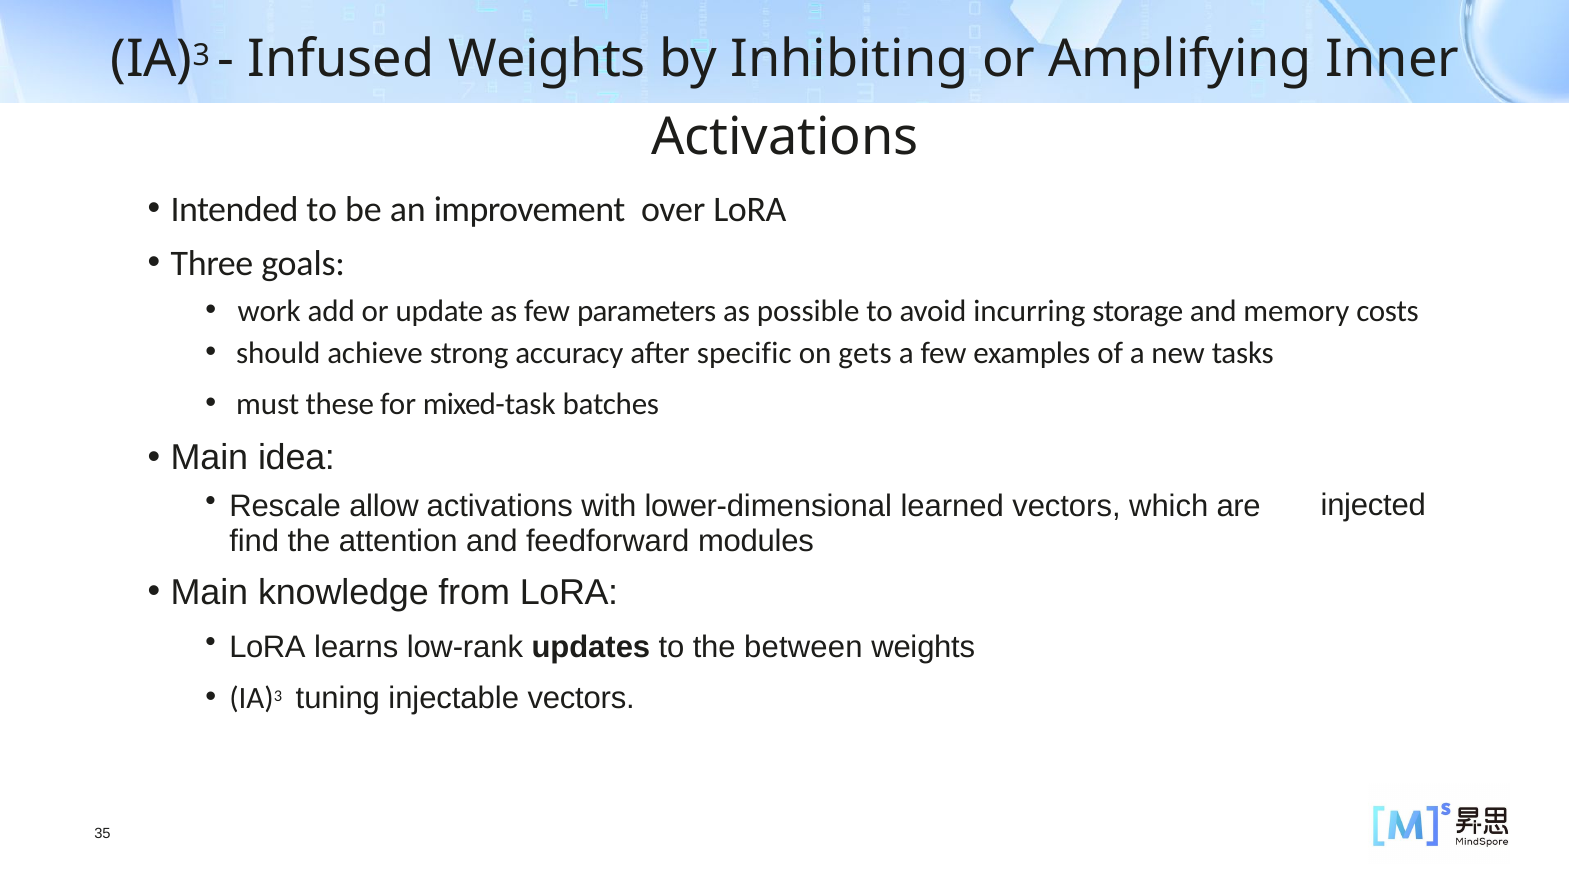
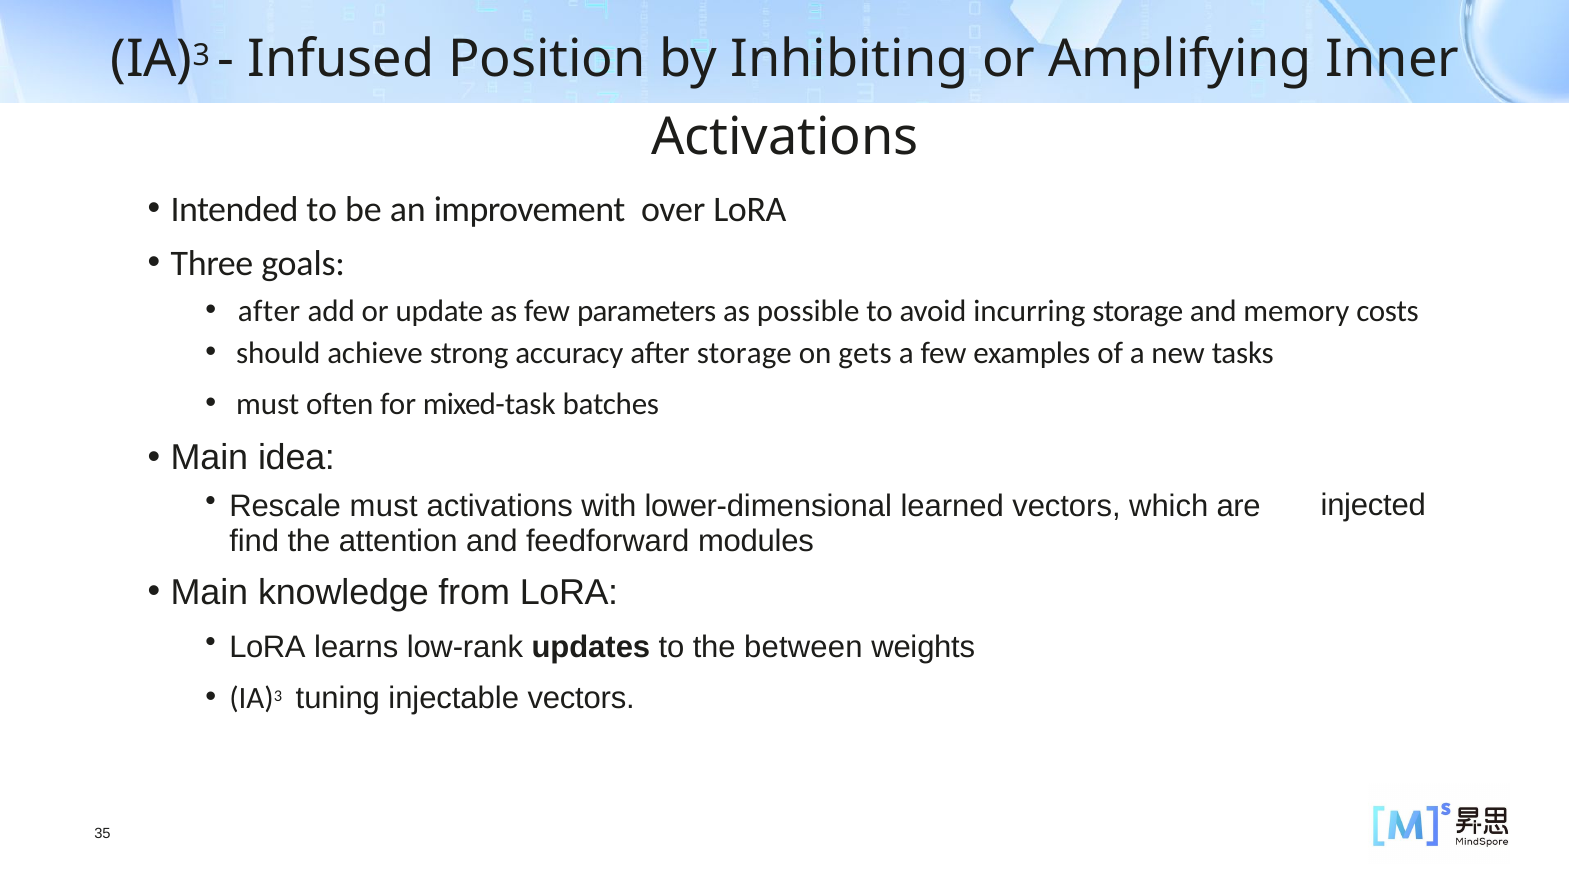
Infused Weights: Weights -> Position (547, 60)
work: work -> after (269, 311)
after specific: specific -> storage (744, 353)
these: these -> often (340, 404)
Rescale allow: allow -> must (384, 506)
